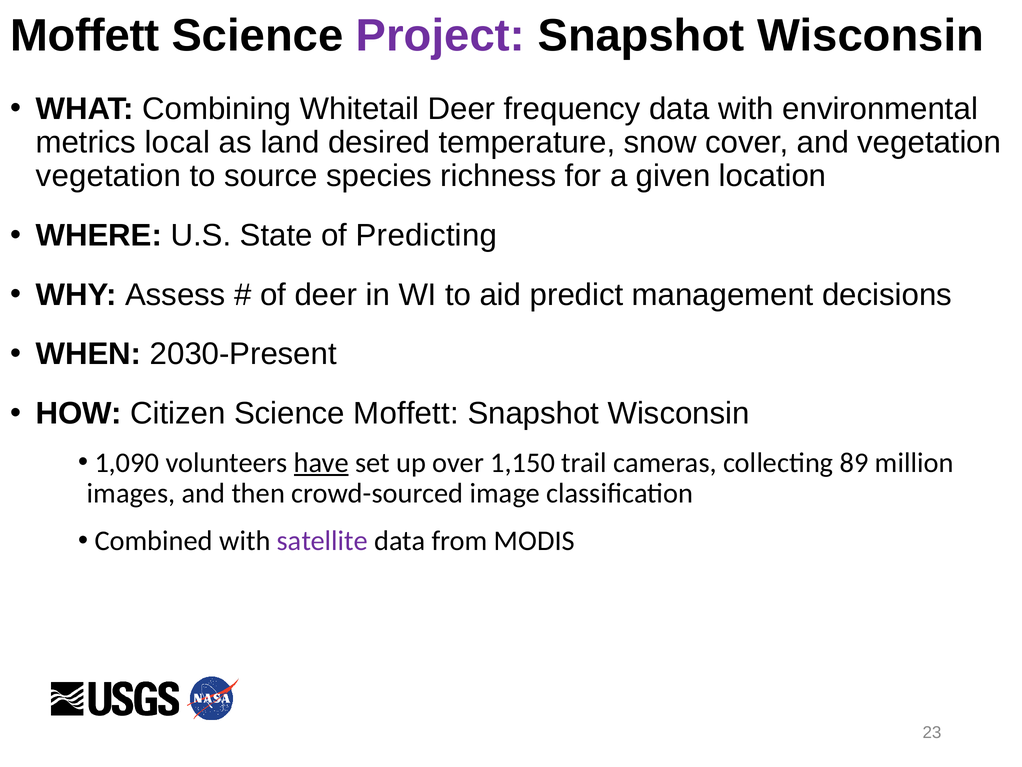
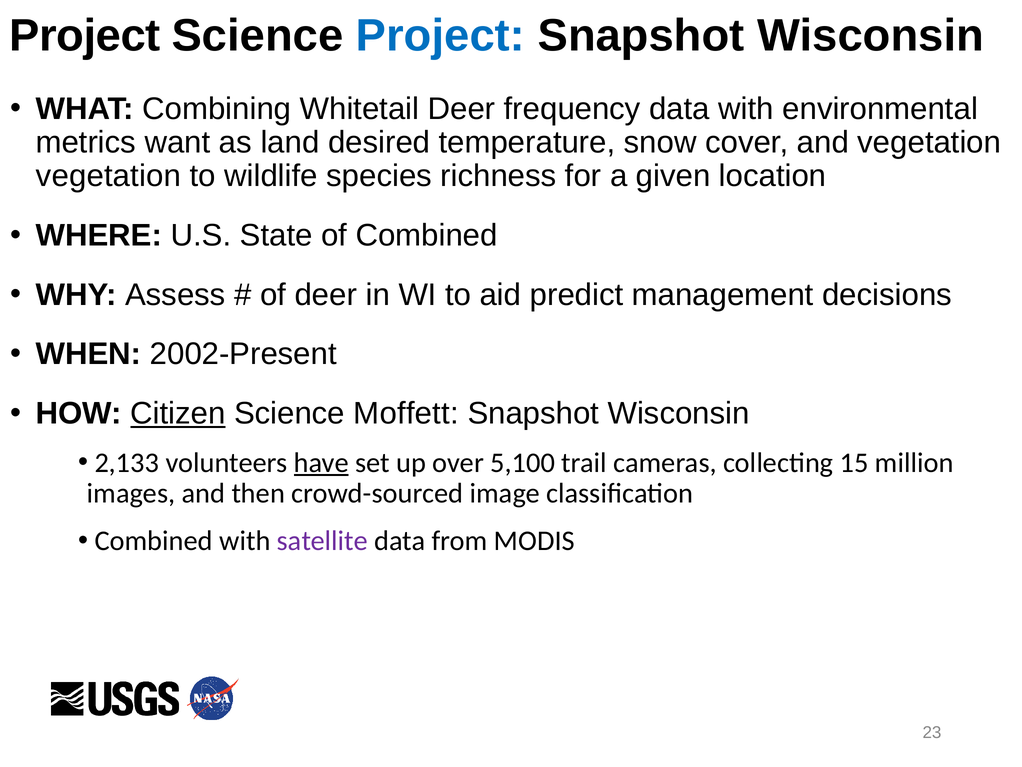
Moffett: Moffett -> Project (85, 36)
Project colour: purple -> blue (441, 36)
local: local -> want (178, 142)
source: source -> wildlife (271, 176)
of Predicting: Predicting -> Combined (427, 235)
2030-Present: 2030-Present -> 2002-Present (243, 354)
Citizen underline: none -> present (178, 413)
1,090: 1,090 -> 2,133 (127, 462)
1,150: 1,150 -> 5,100 (523, 462)
89: 89 -> 15 (854, 462)
